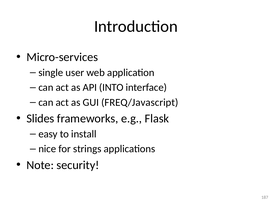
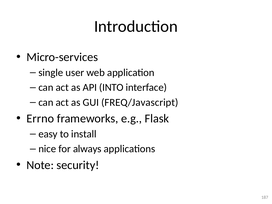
Slides: Slides -> Errno (40, 118)
strings: strings -> always (87, 149)
